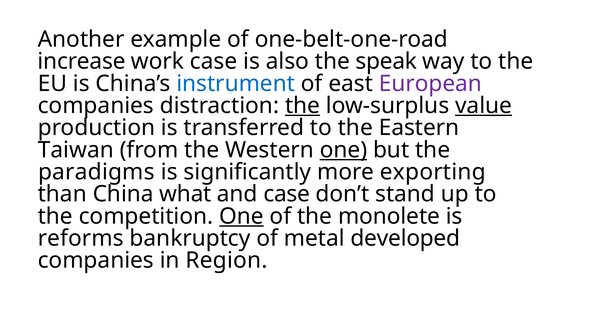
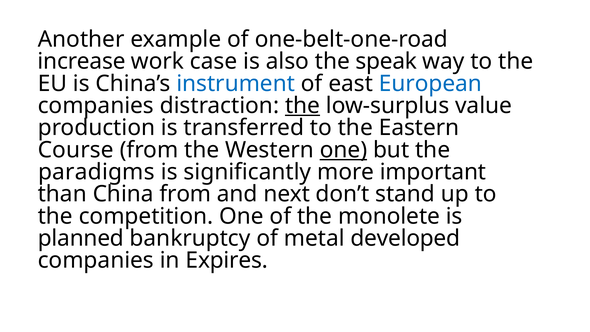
European colour: purple -> blue (430, 84)
value underline: present -> none (484, 106)
Taiwan: Taiwan -> Course (76, 150)
exporting: exporting -> important (433, 172)
China what: what -> from (185, 194)
and case: case -> next (287, 194)
One underline: present -> none (242, 216)
reforms: reforms -> planned (81, 238)
Region: Region -> Expires (227, 260)
